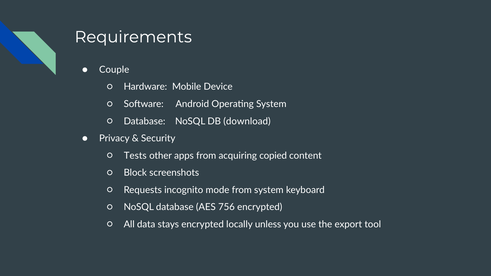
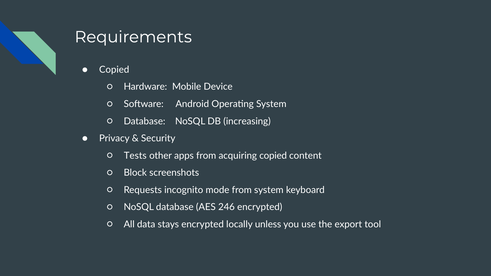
Couple: Couple -> Copied (114, 70)
download: download -> increasing (247, 121)
756: 756 -> 246 (226, 207)
